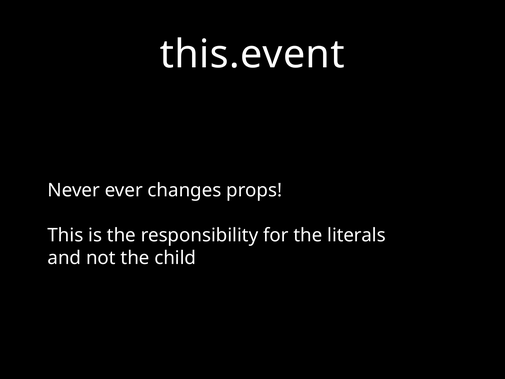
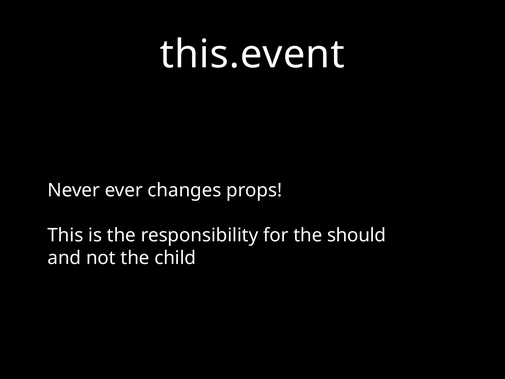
literals: literals -> should (357, 235)
